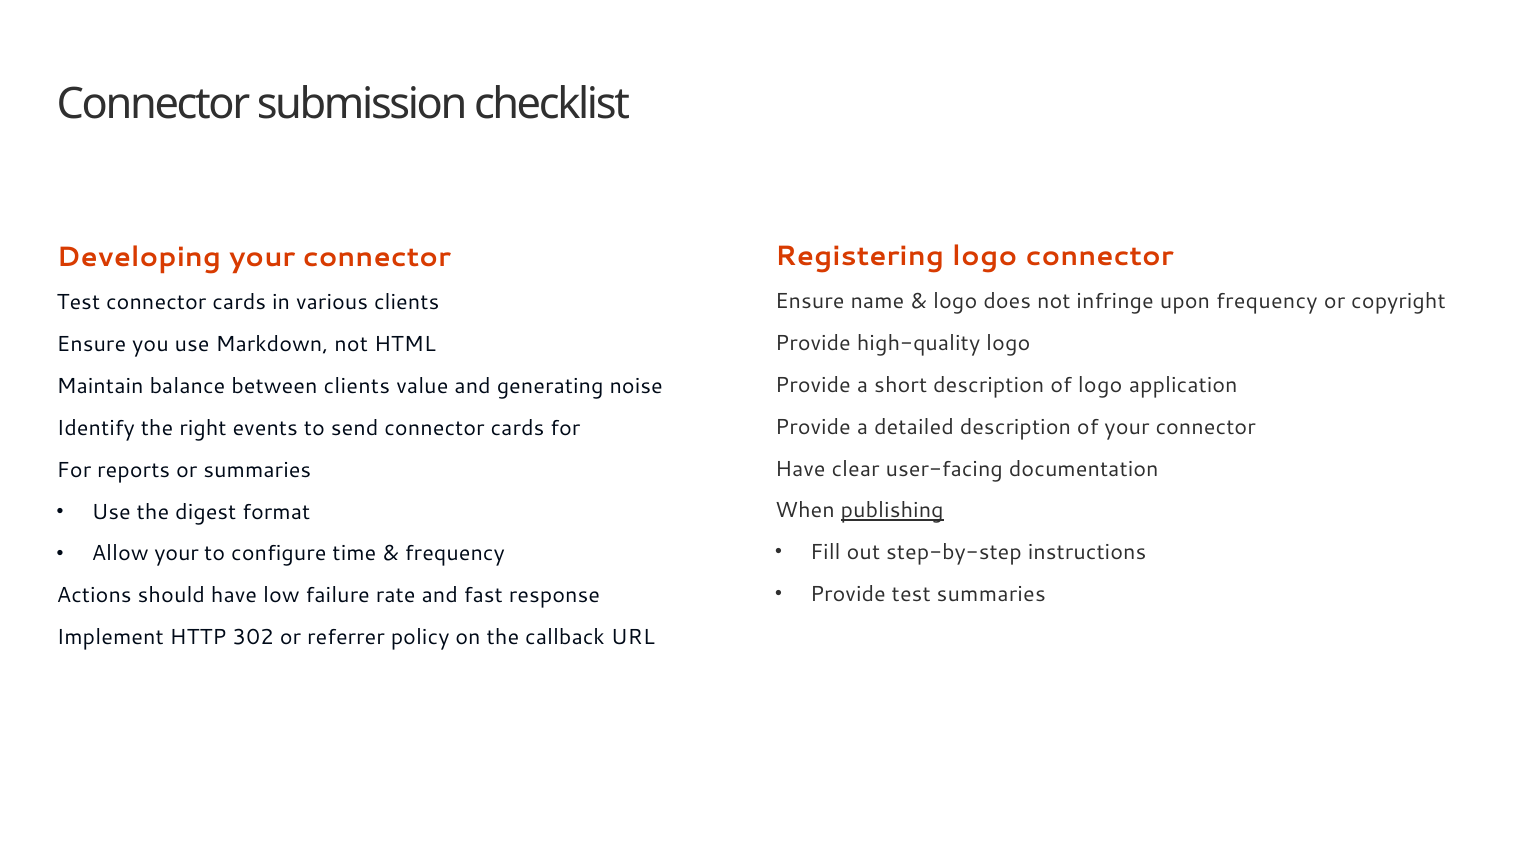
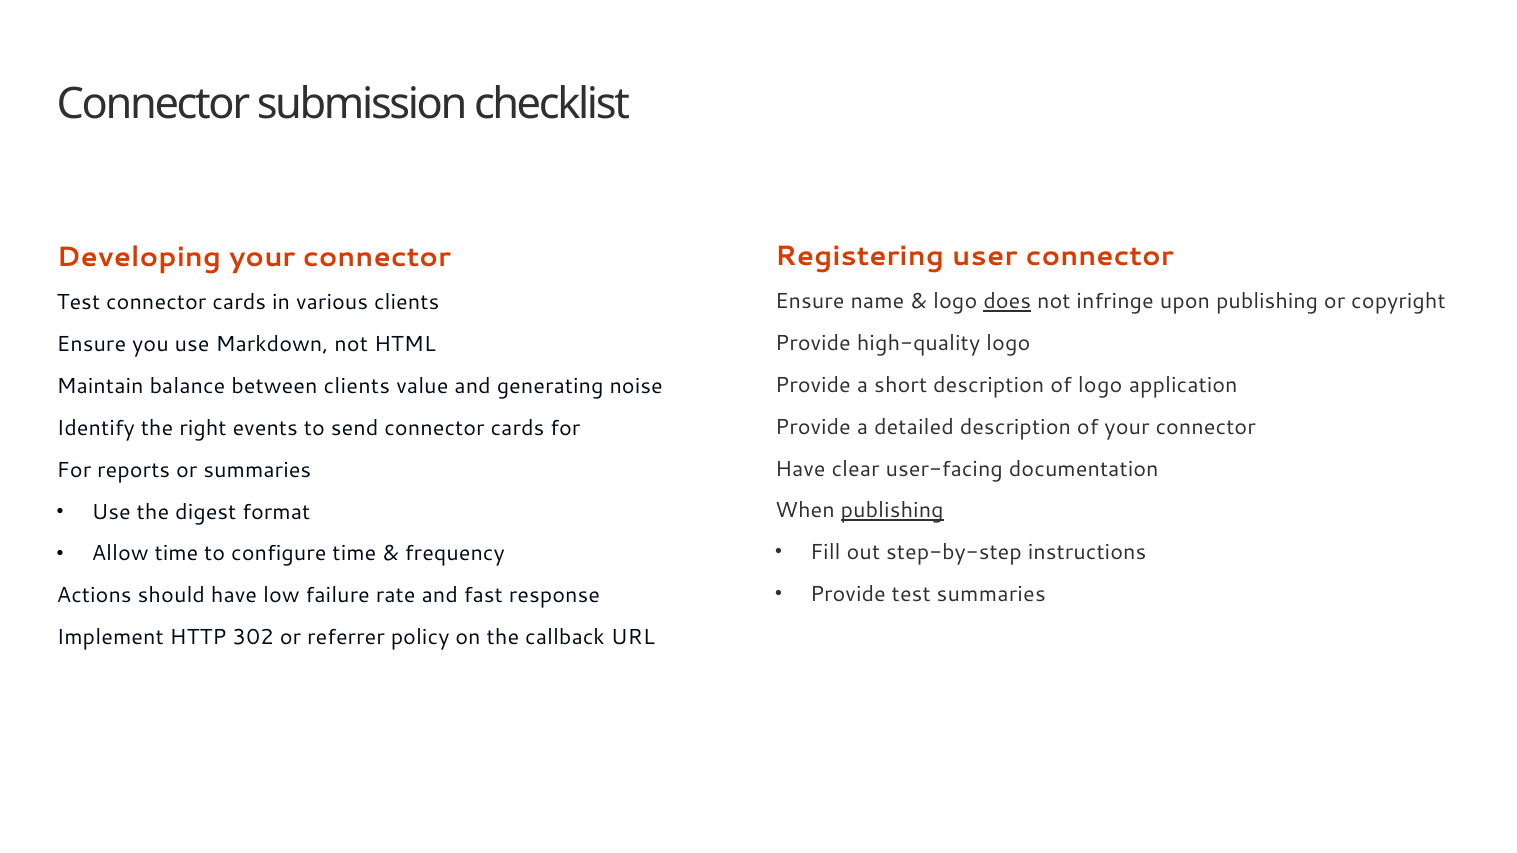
Registering logo: logo -> user (985, 256)
does underline: none -> present (1007, 302)
upon frequency: frequency -> publishing (1267, 302)
Allow your: your -> time (177, 554)
